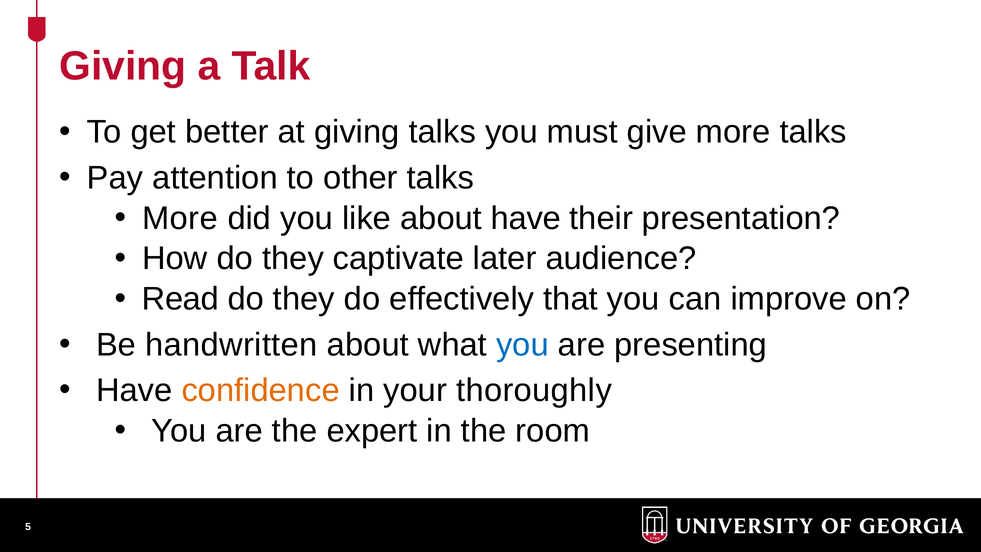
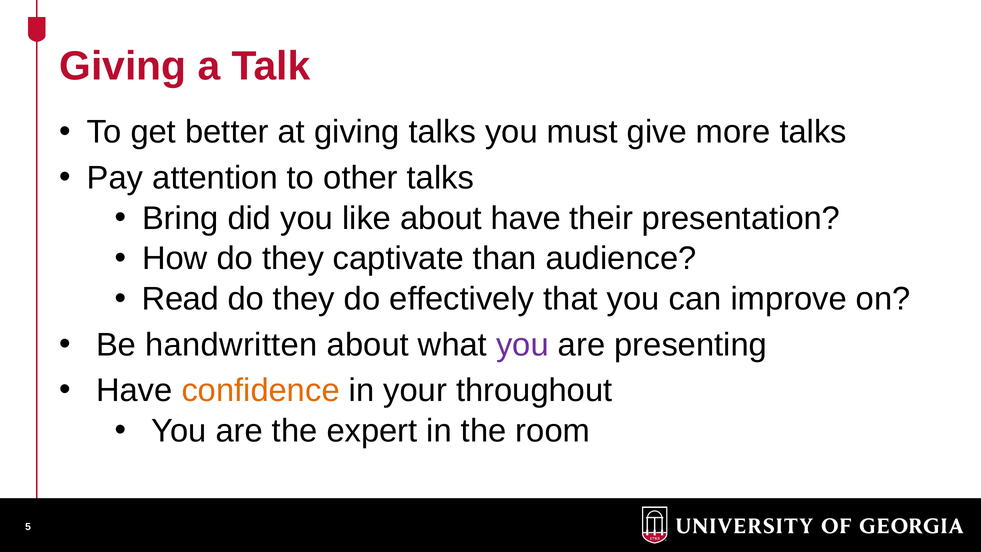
More: More -> Bring (180, 218)
later: later -> than (505, 259)
you colour: blue -> purple (522, 345)
thoroughly: thoroughly -> throughout (534, 390)
